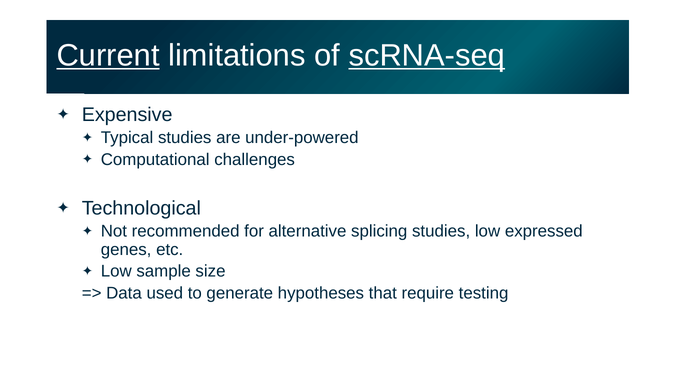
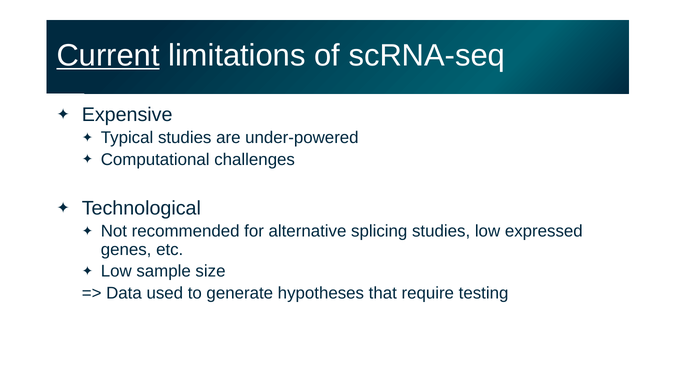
scRNA-seq underline: present -> none (427, 55)
